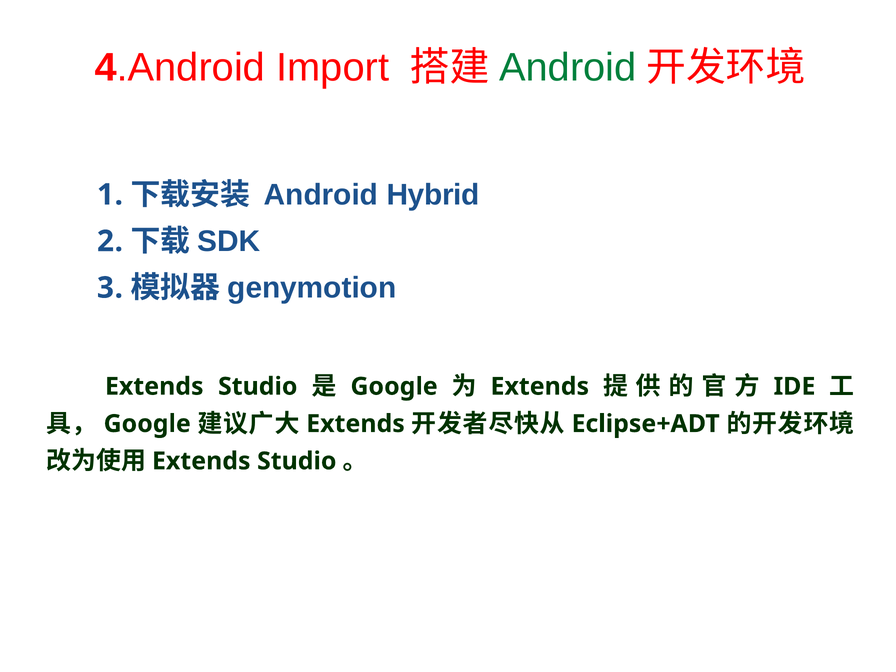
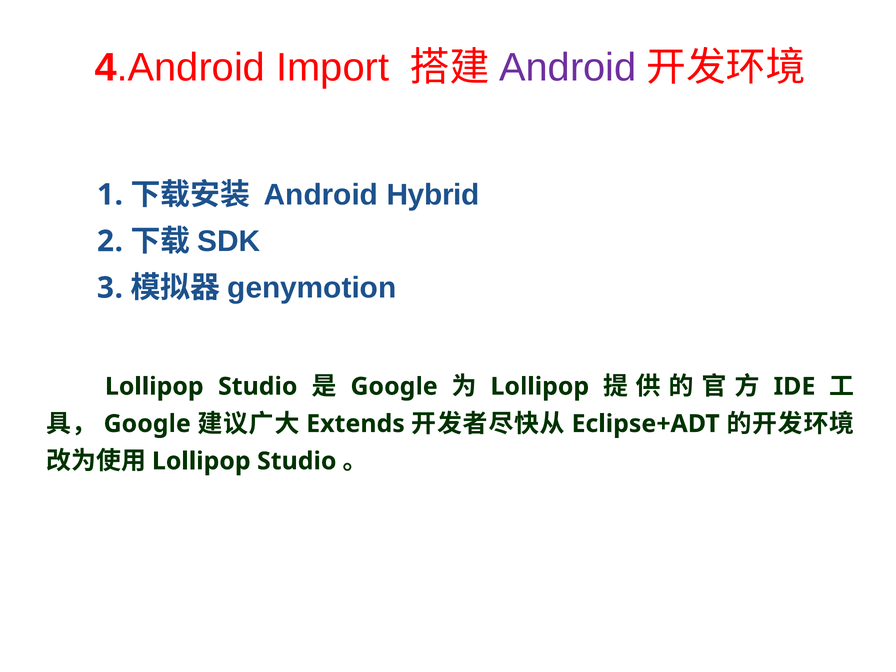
Android colour: green -> purple (568, 68)
Extends: Extends -> Lollipop (154, 386)
Extends: Extends -> Lollipop (540, 386)
Extends: Extends -> Lollipop (201, 461)
